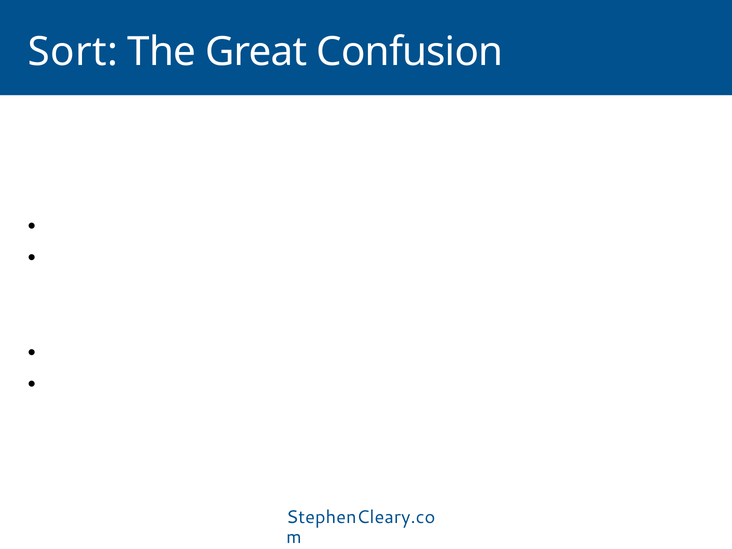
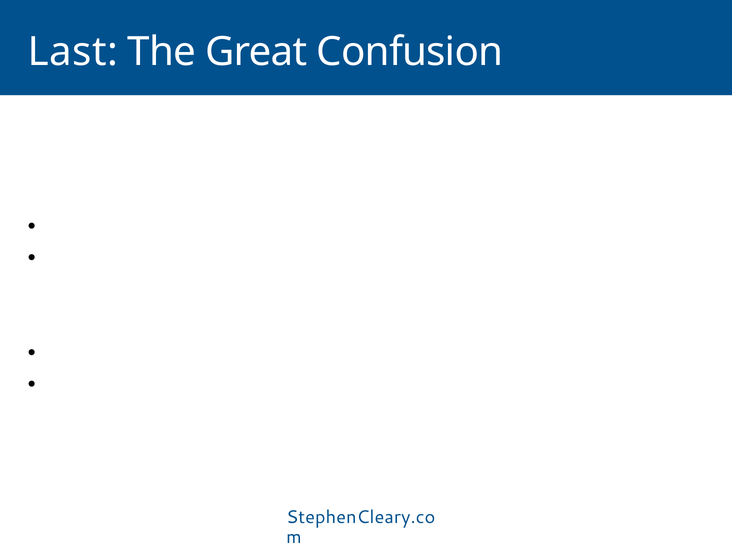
Sort: Sort -> Last (73, 52)
